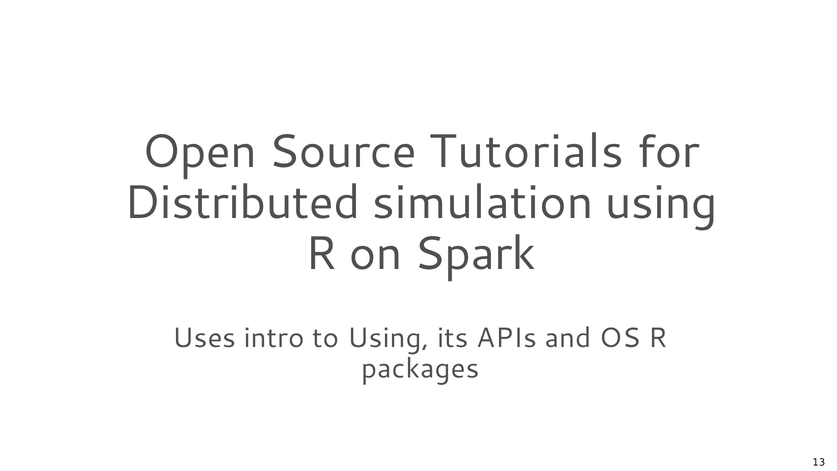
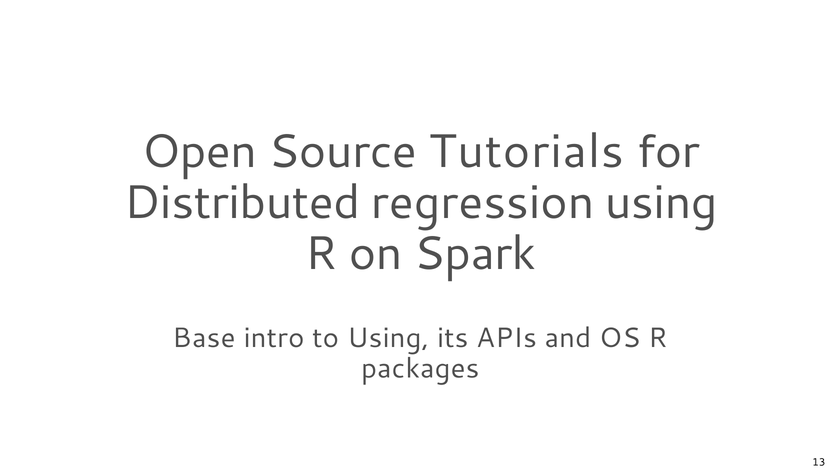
simulation: simulation -> regression (483, 203)
Uses: Uses -> Base (204, 338)
